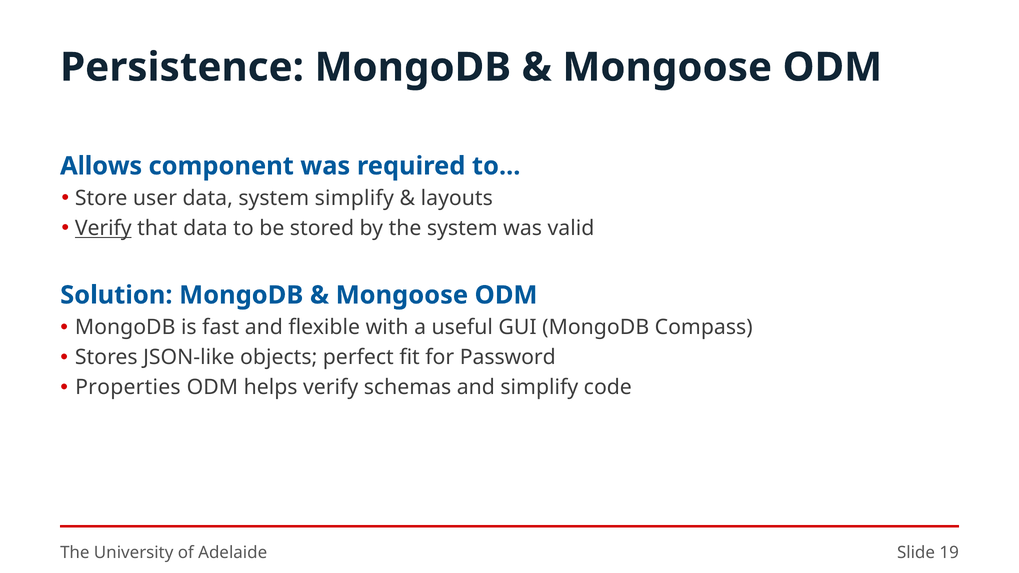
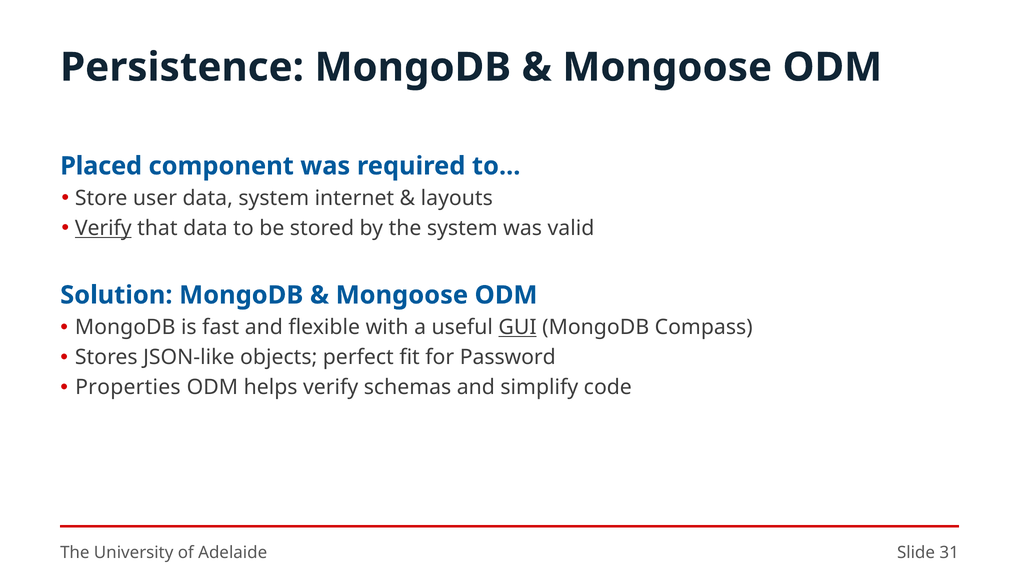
Allows: Allows -> Placed (101, 166)
system simplify: simplify -> internet (354, 198)
GUI underline: none -> present (518, 327)
19: 19 -> 31 (949, 553)
